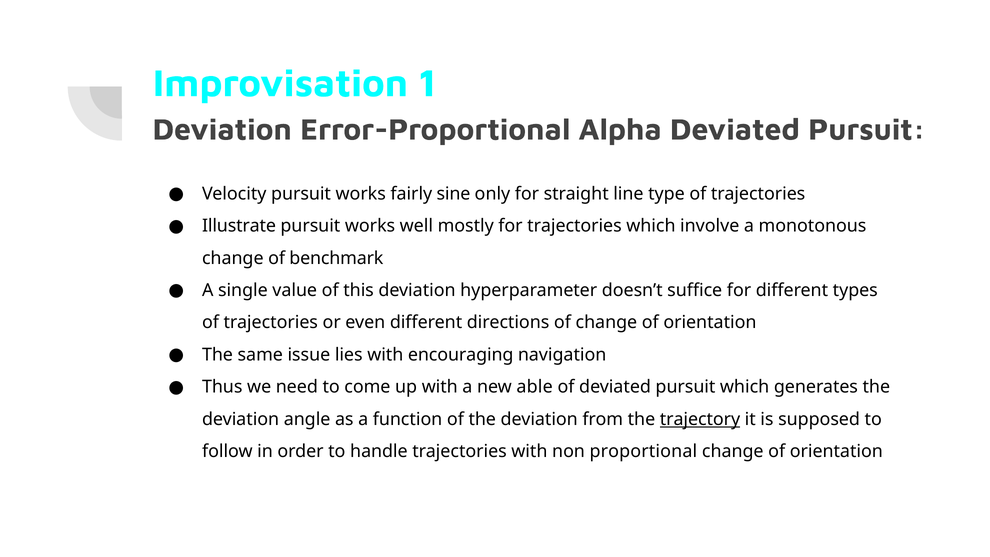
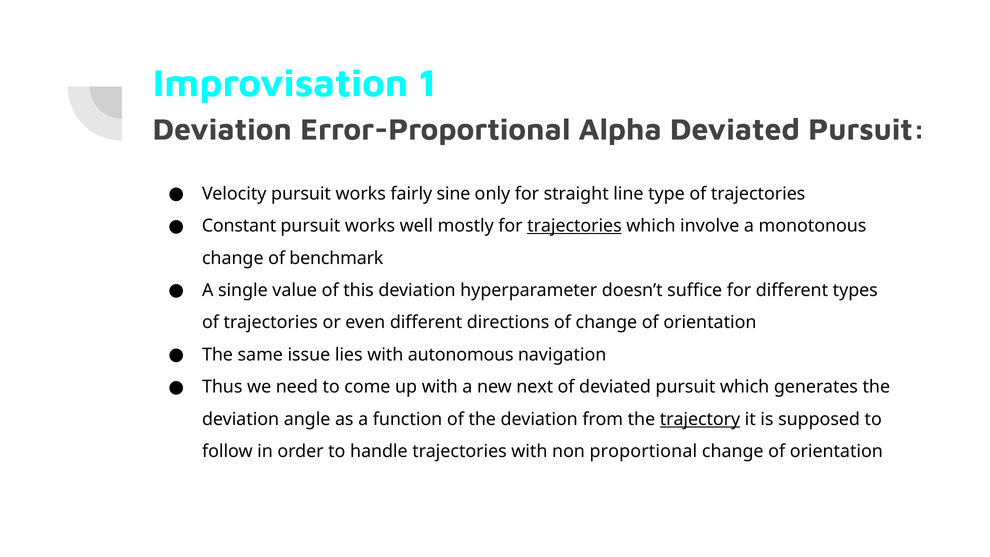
Illustrate: Illustrate -> Constant (239, 226)
trajectories underline: none -> present (574, 226)
encouraging: encouraging -> autonomous (461, 355)
able: able -> next (535, 387)
